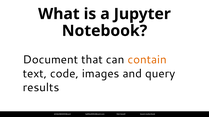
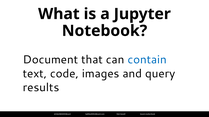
contain colour: orange -> blue (147, 60)
